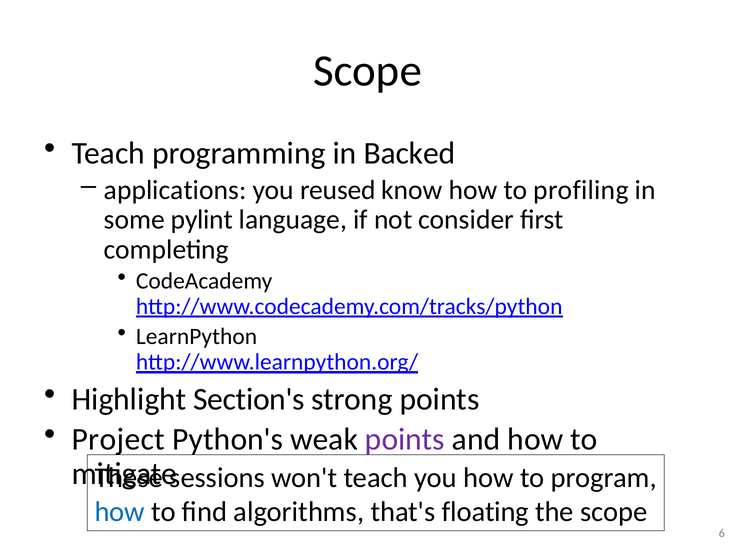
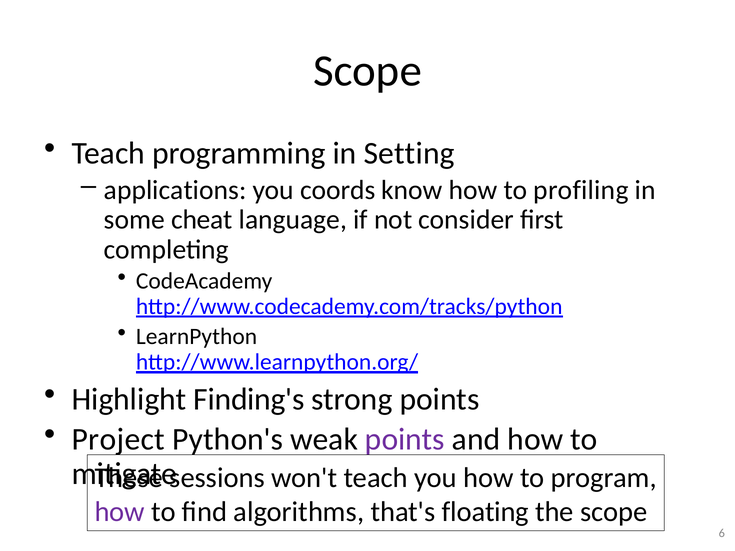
Backed: Backed -> Setting (409, 154)
reused: reused -> coords (338, 190)
pylint: pylint -> cheat (202, 220)
Section's: Section's -> Finding's (249, 400)
how colour: blue -> purple (120, 512)
